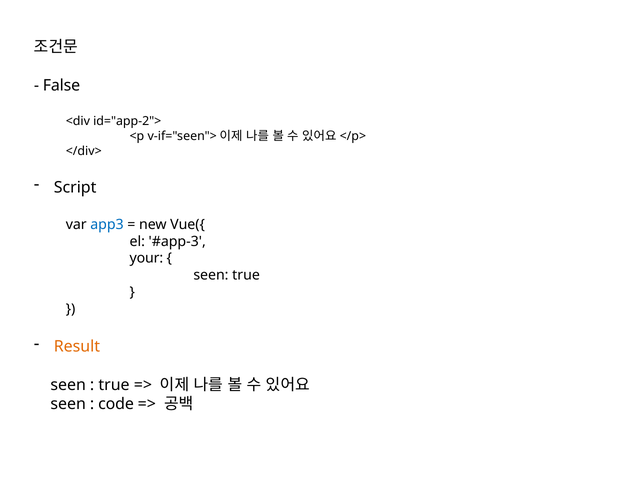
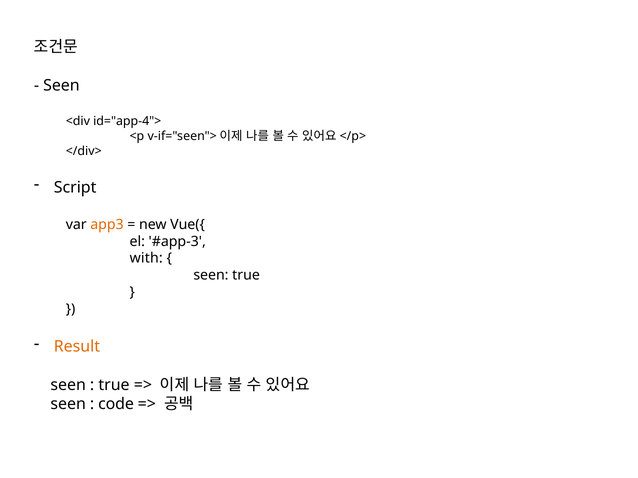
False: False -> Seen (61, 85)
id="app-2">: id="app-2"> -> id="app-4"> (127, 121)
app3 colour: blue -> orange (107, 225)
your: your -> with (146, 259)
